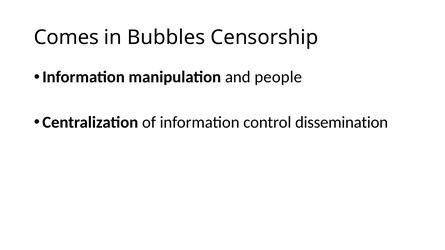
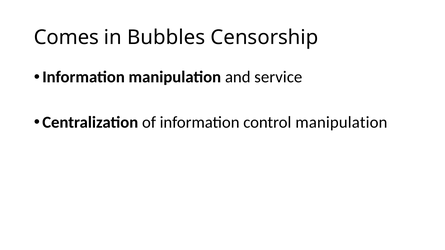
people: people -> service (278, 77)
control dissemination: dissemination -> manipulation (341, 123)
